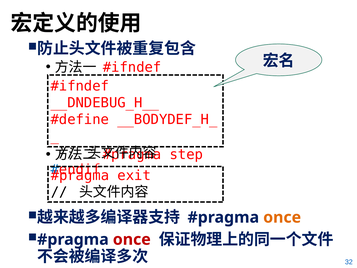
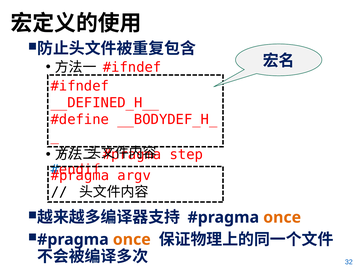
__DNDEBUG_H__: __DNDEBUG_H__ -> __DEFINED_H__ (105, 103)
exit: exit -> argv (134, 175)
once colour: red -> orange (132, 239)
